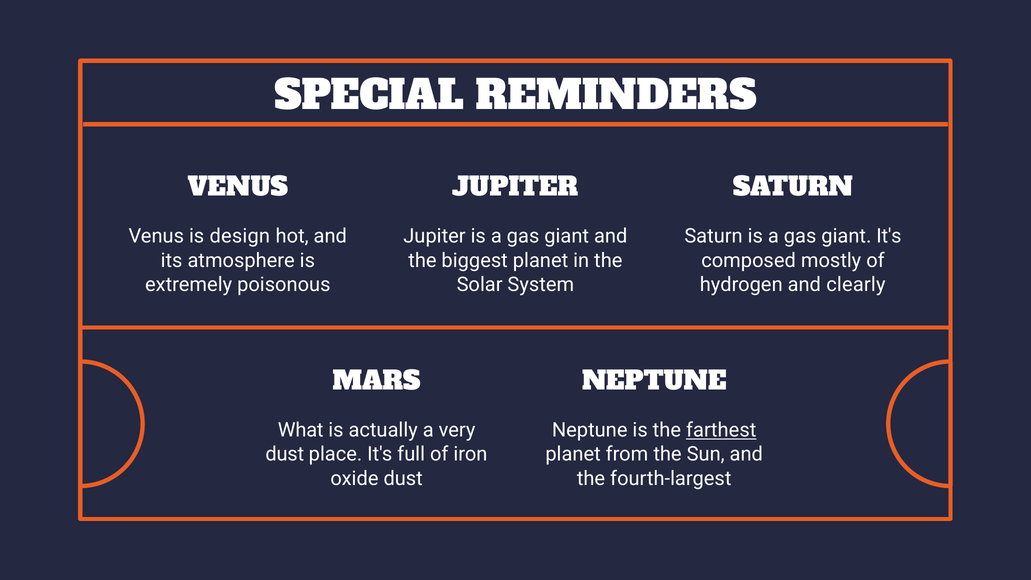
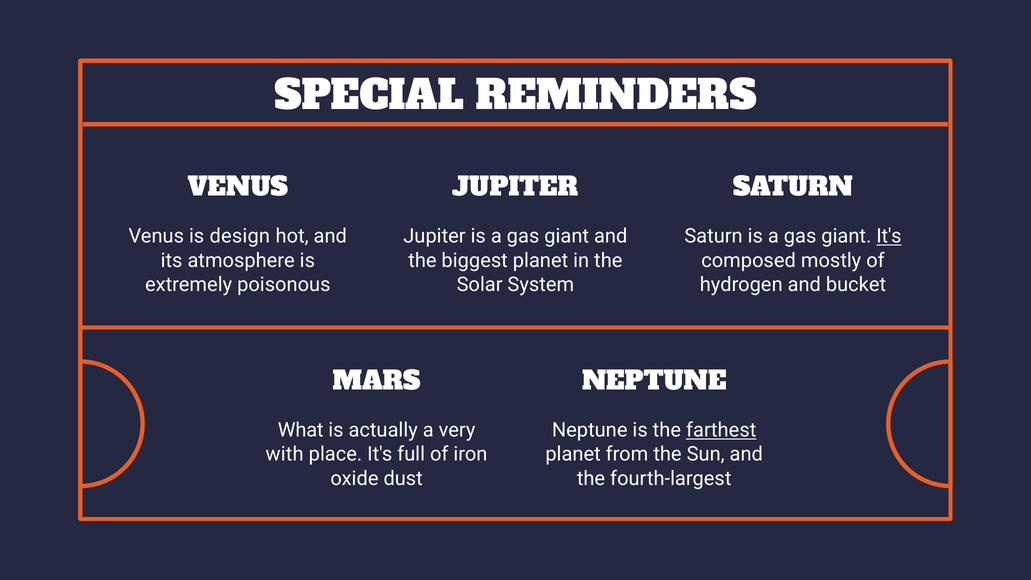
It's underline: none -> present (889, 236)
clearly: clearly -> bucket (856, 284)
dust: dust -> with (285, 454)
